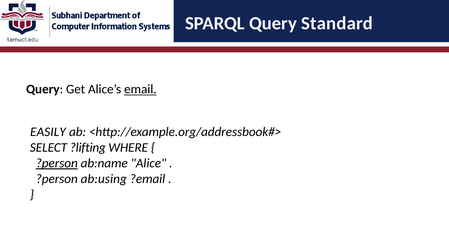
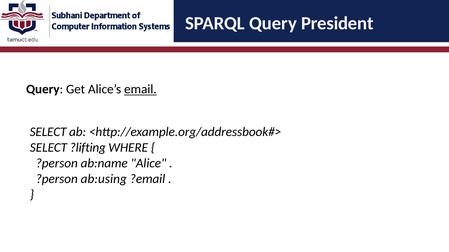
Standard: Standard -> President (337, 23)
EASILY: EASILY -> SELECT (48, 132)
?person underline: present -> none (57, 164)
